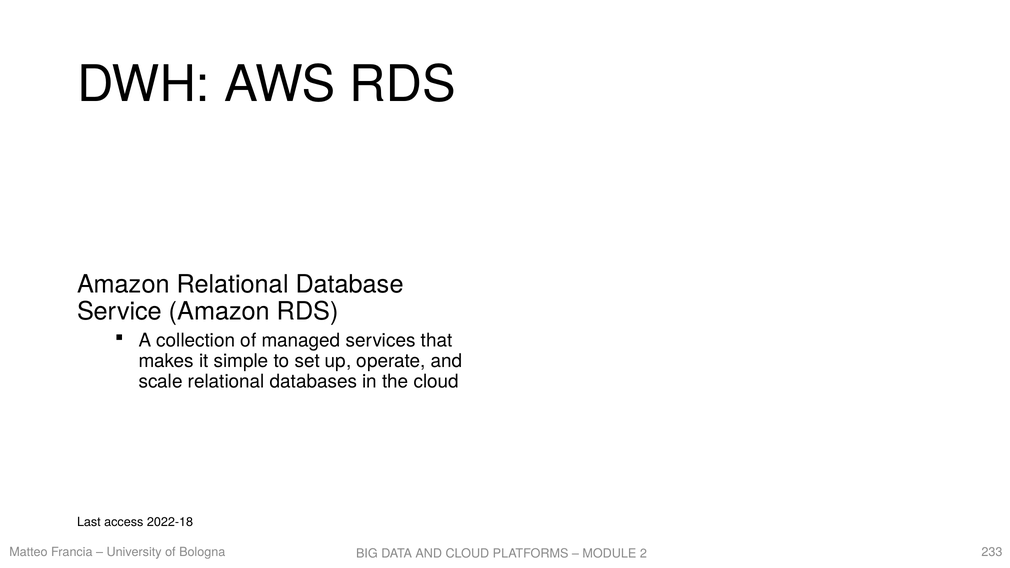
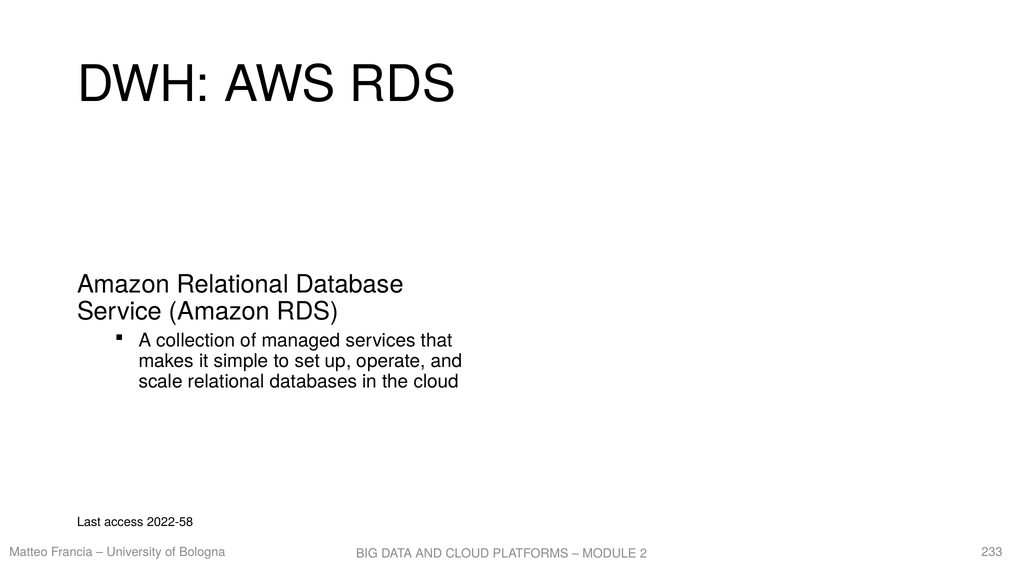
2022-18: 2022-18 -> 2022-58 (170, 522)
